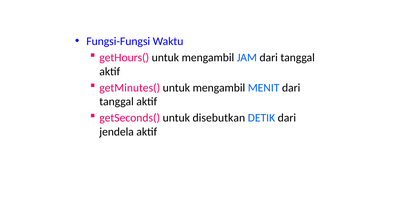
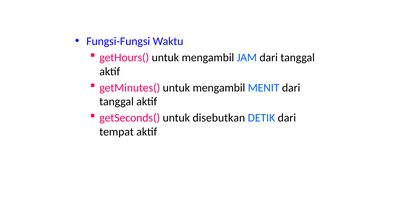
jendela: jendela -> tempat (117, 132)
